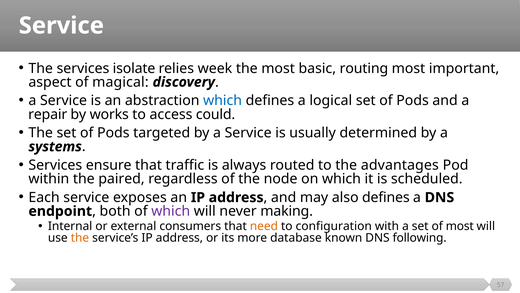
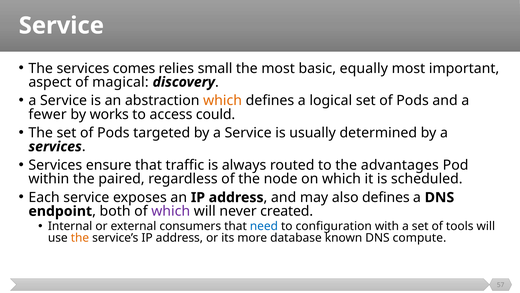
isolate: isolate -> comes (134, 68)
week: week -> small (215, 68)
routing: routing -> equally (364, 68)
which colour: blue -> orange (223, 100)
repair: repair -> fewer (48, 114)
systems: systems -> services (55, 146)
making: making -> created (287, 211)
need colour: orange -> blue (264, 226)
of most: most -> tools (460, 226)
following: following -> compute (419, 238)
